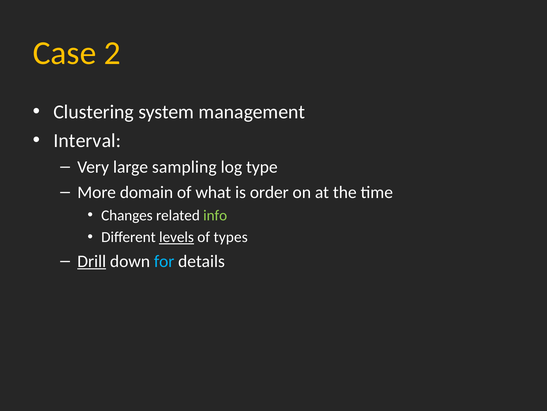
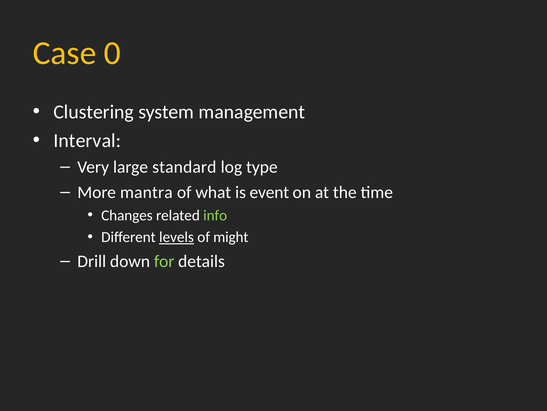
2: 2 -> 0 (112, 53)
sampling: sampling -> standard (184, 167)
domain: domain -> mantra (146, 192)
order: order -> event (269, 192)
types: types -> might (231, 237)
Drill underline: present -> none (92, 261)
for colour: light blue -> light green (164, 261)
